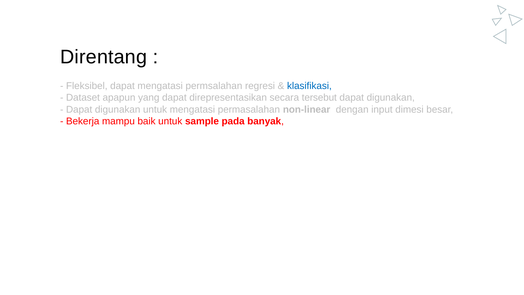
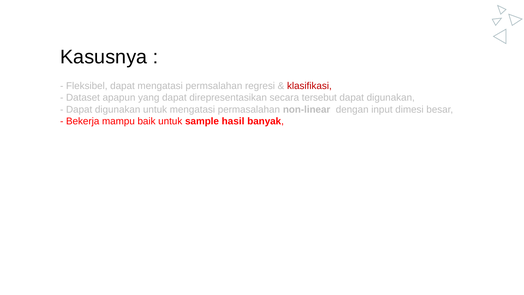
Direntang: Direntang -> Kasusnya (104, 57)
klasifikasi colour: blue -> red (309, 86)
pada: pada -> hasil (233, 121)
